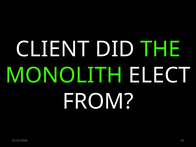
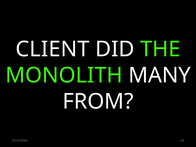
ELECT: ELECT -> MANY (160, 75)
